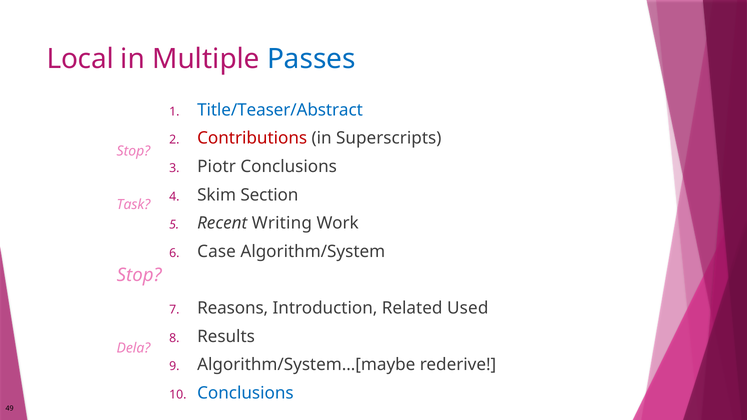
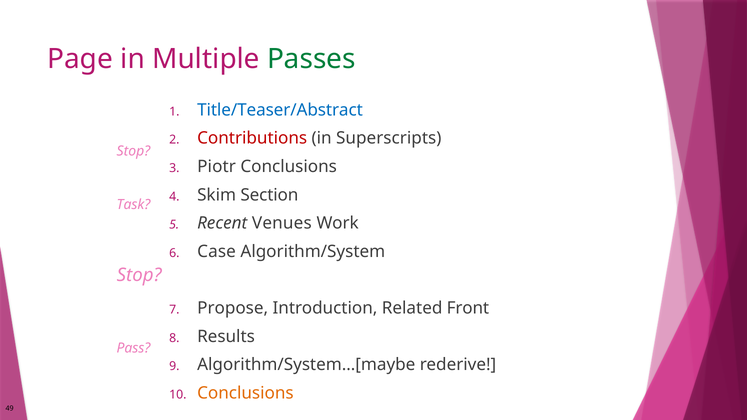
Local: Local -> Page (80, 59)
Passes colour: blue -> green (311, 59)
Writing: Writing -> Venues (282, 223)
Reasons: Reasons -> Propose (233, 308)
Used: Used -> Front (468, 308)
Dela: Dela -> Pass (133, 348)
Conclusions colour: blue -> orange (245, 393)
